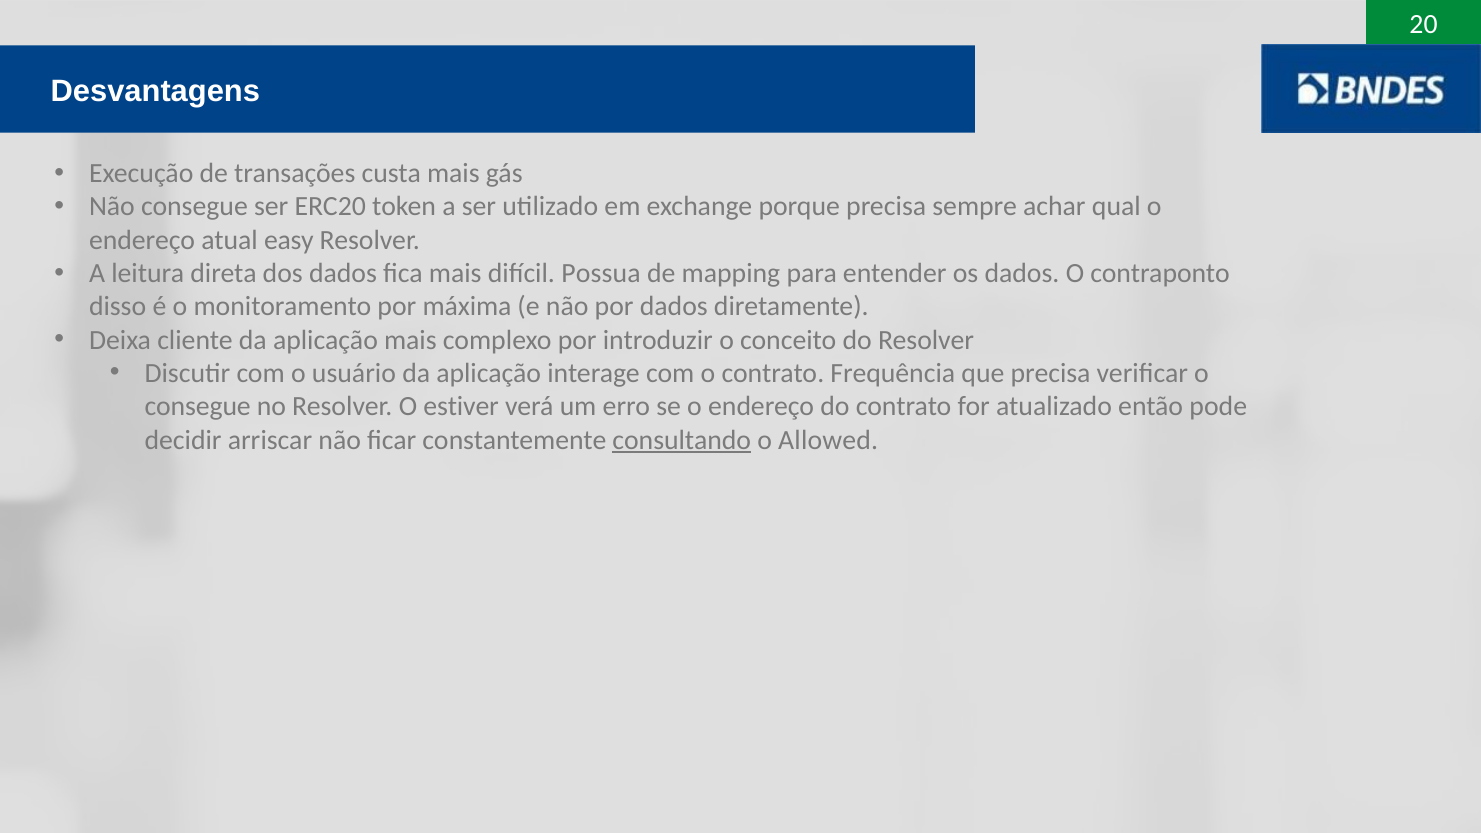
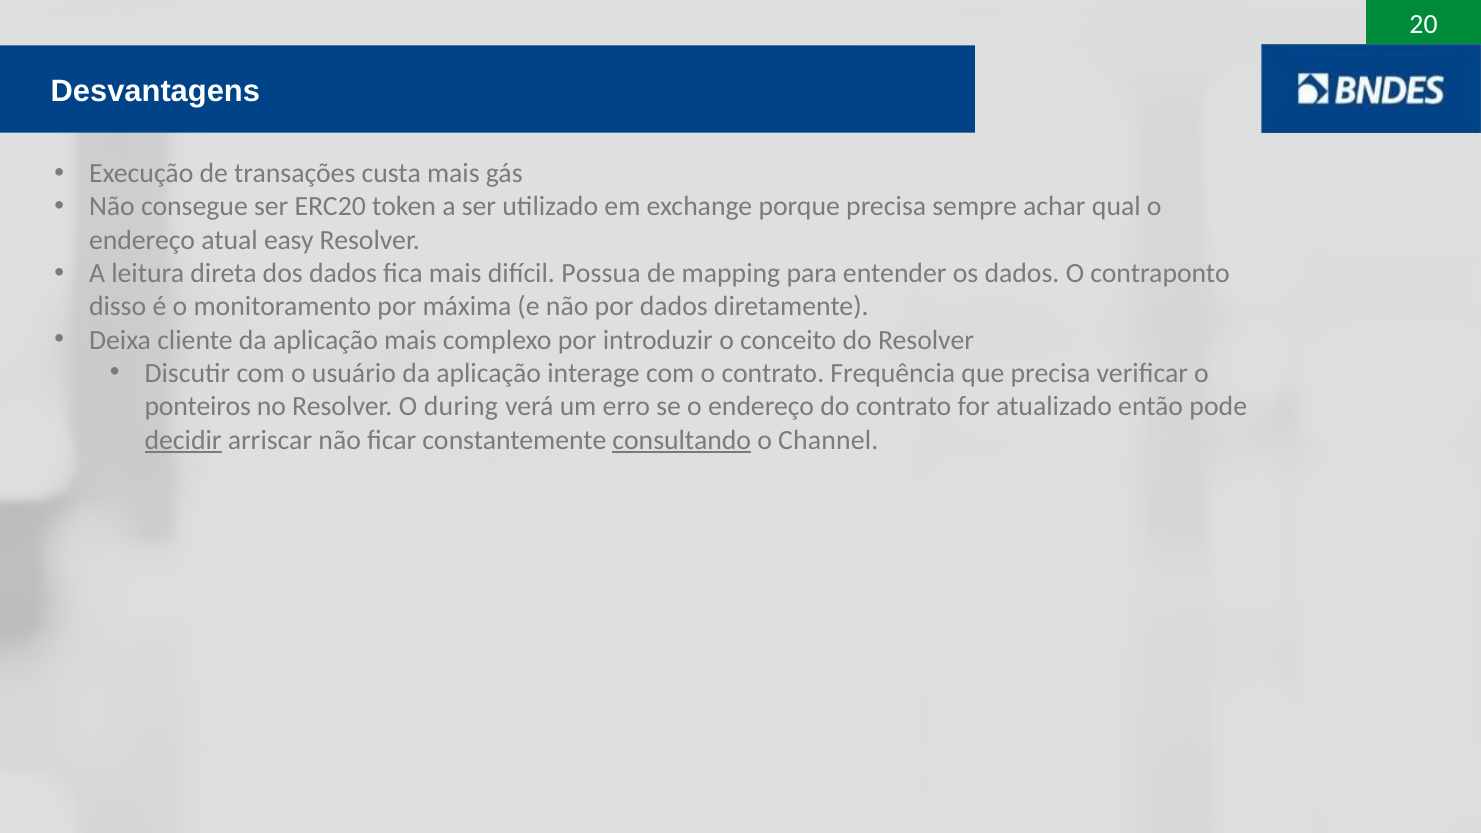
consegue: consegue -> ponteiros (198, 407)
estiver: estiver -> during (461, 407)
decidir underline: none -> present (183, 440)
Allowed: Allowed -> Channel (828, 440)
